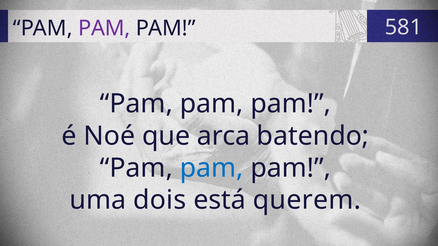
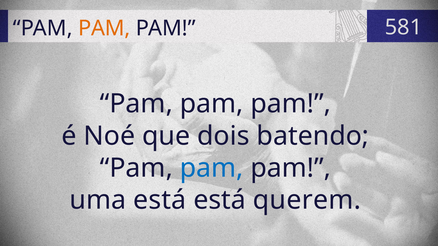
PAM colour: purple -> orange (104, 28)
arca: arca -> dois (223, 136)
uma dois: dois -> está (160, 200)
